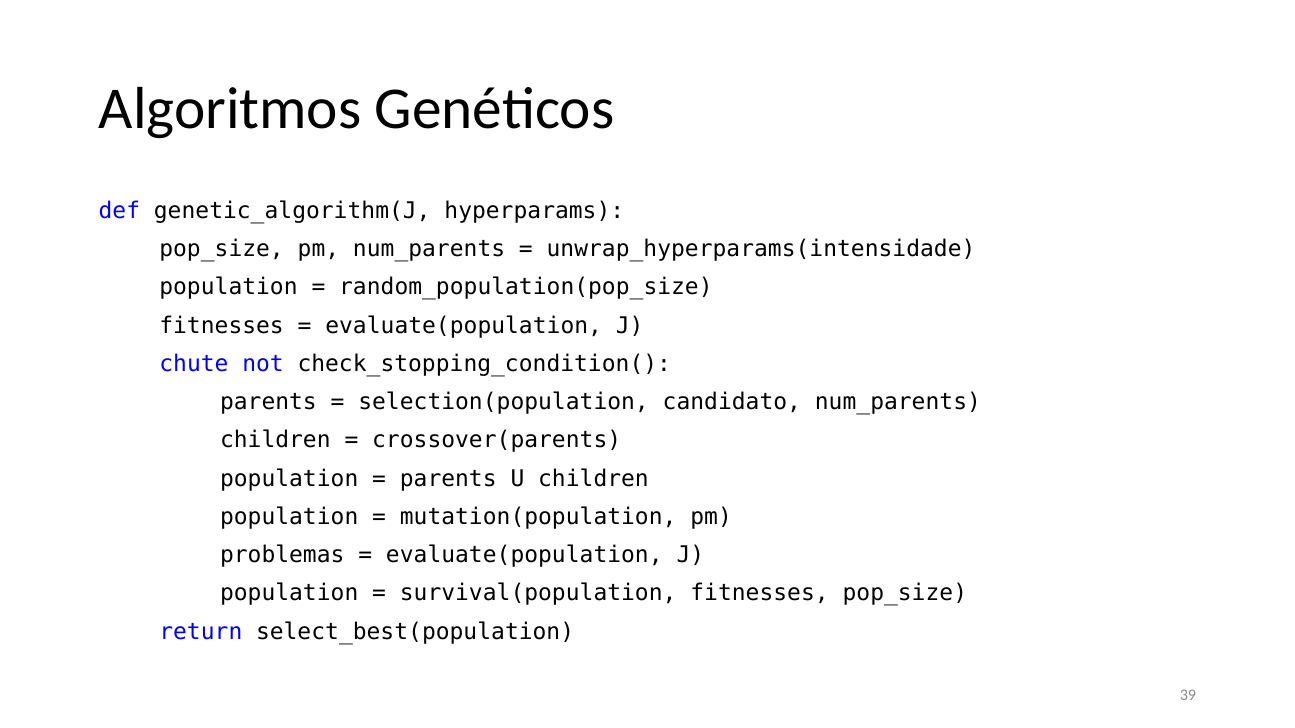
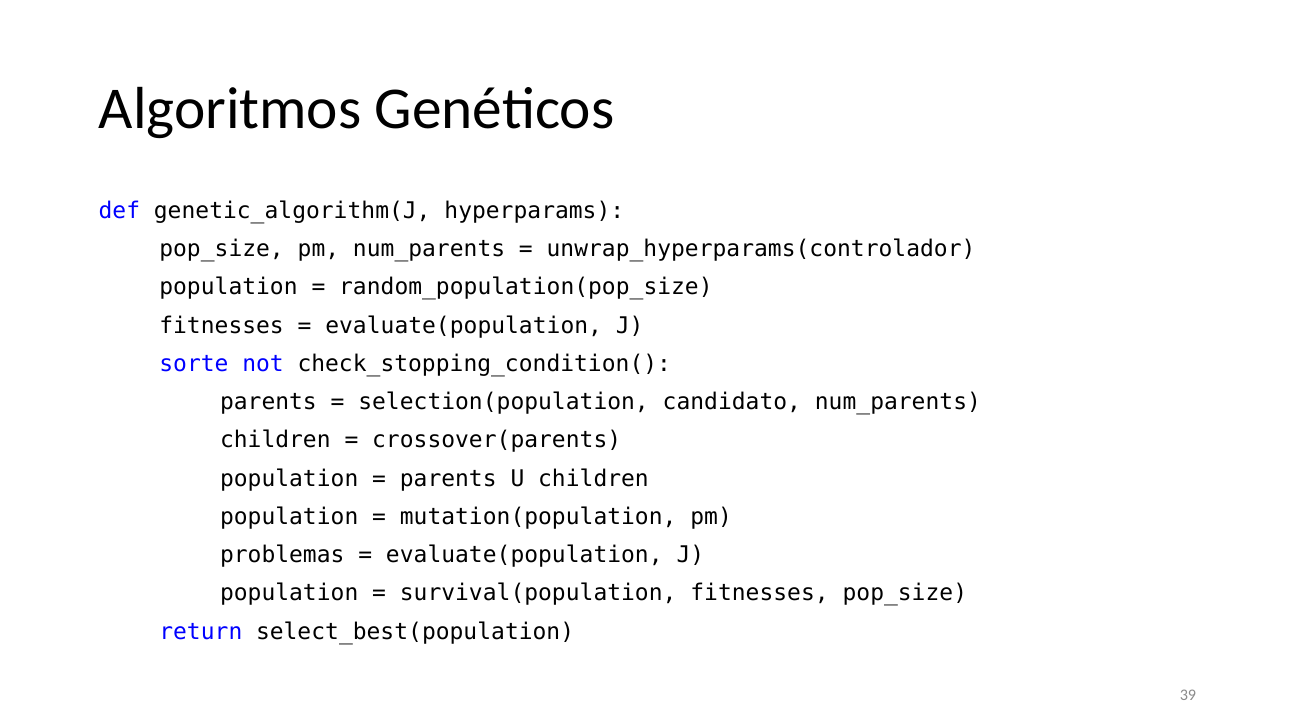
unwrap_hyperparams(intensidade: unwrap_hyperparams(intensidade -> unwrap_hyperparams(controlador (761, 249)
chute: chute -> sorte (194, 364)
